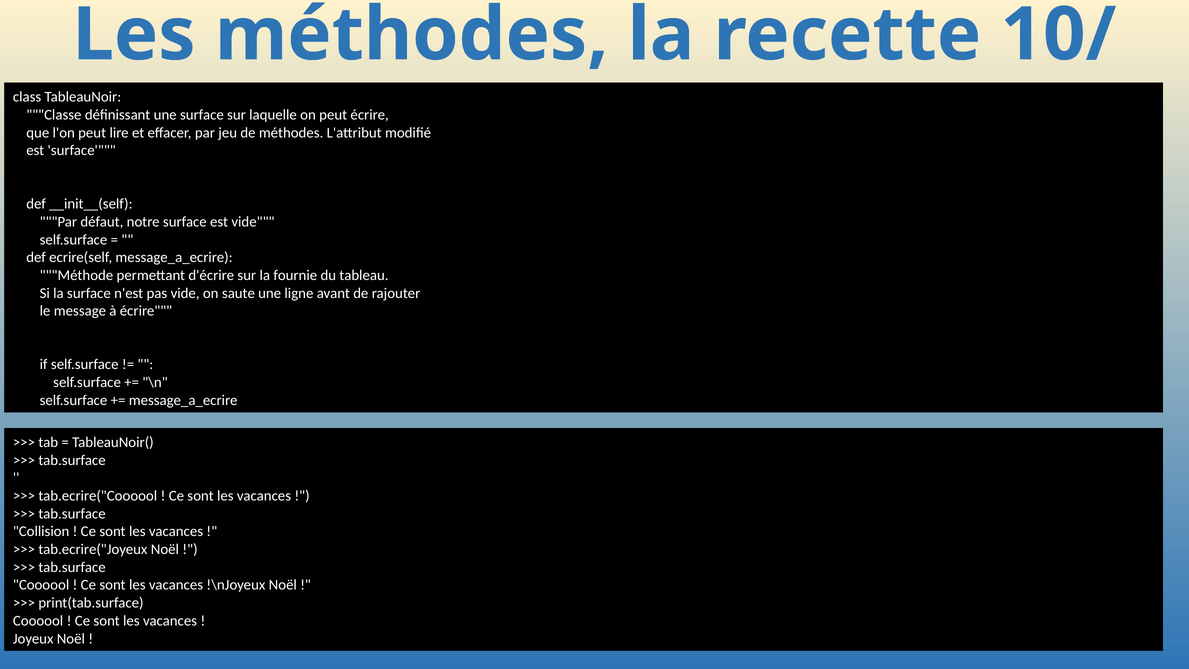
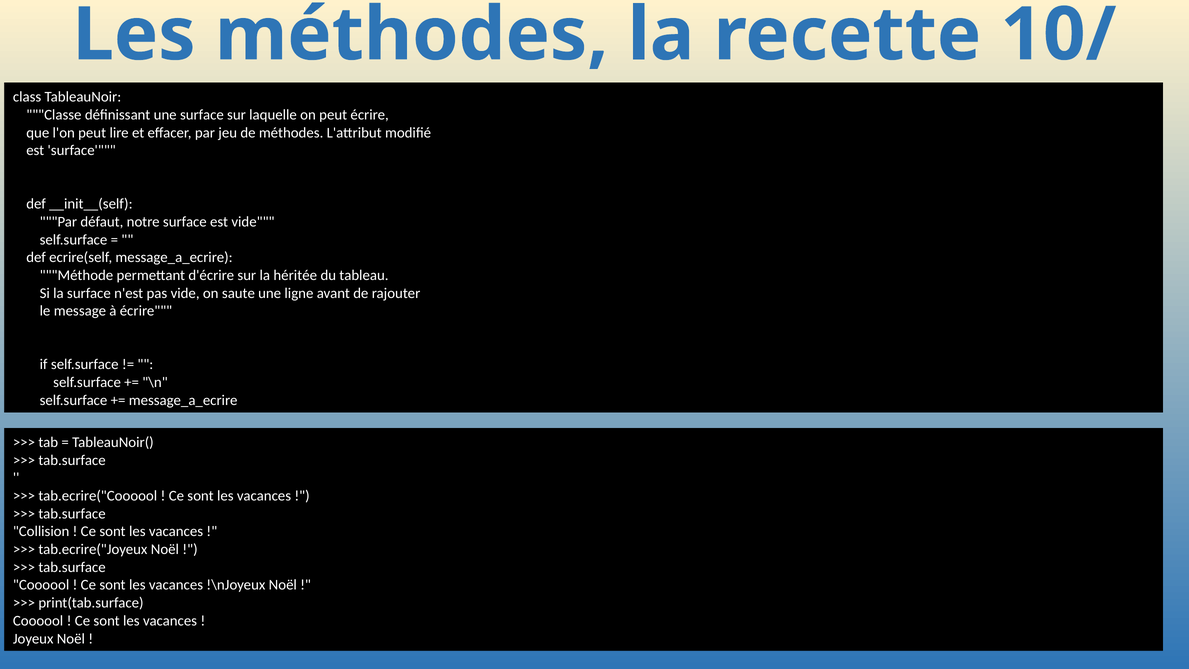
fournie: fournie -> héritée (295, 275)
